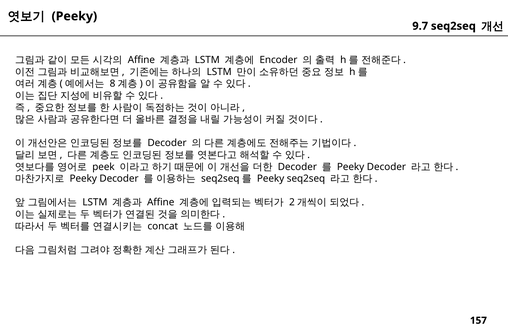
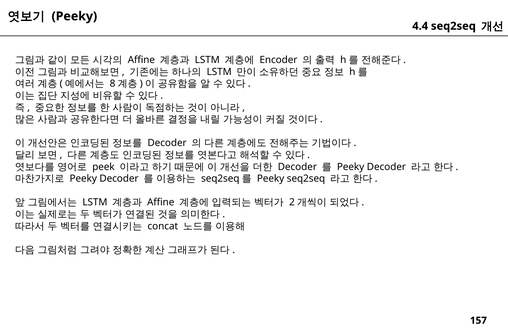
9.7: 9.7 -> 4.4 (420, 26)
